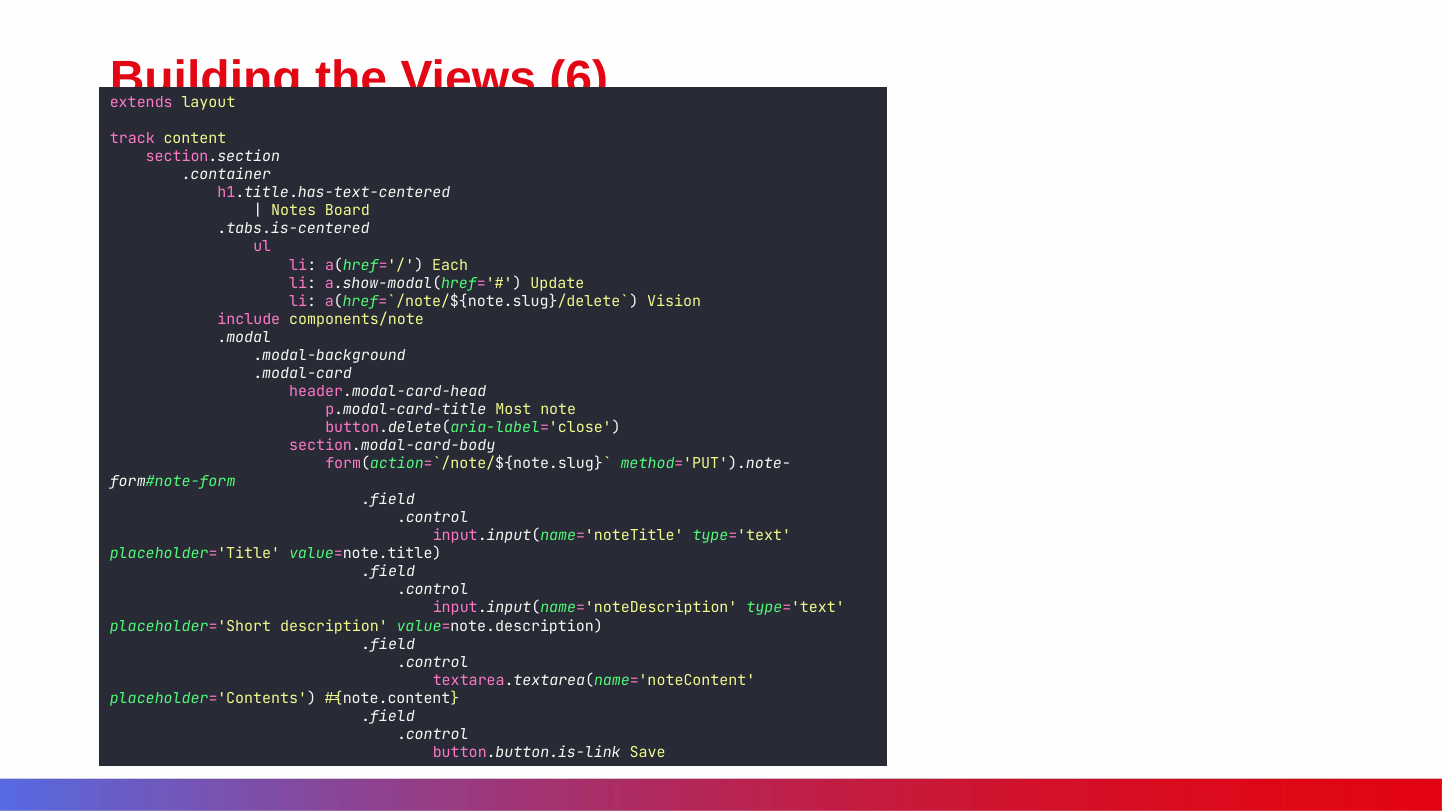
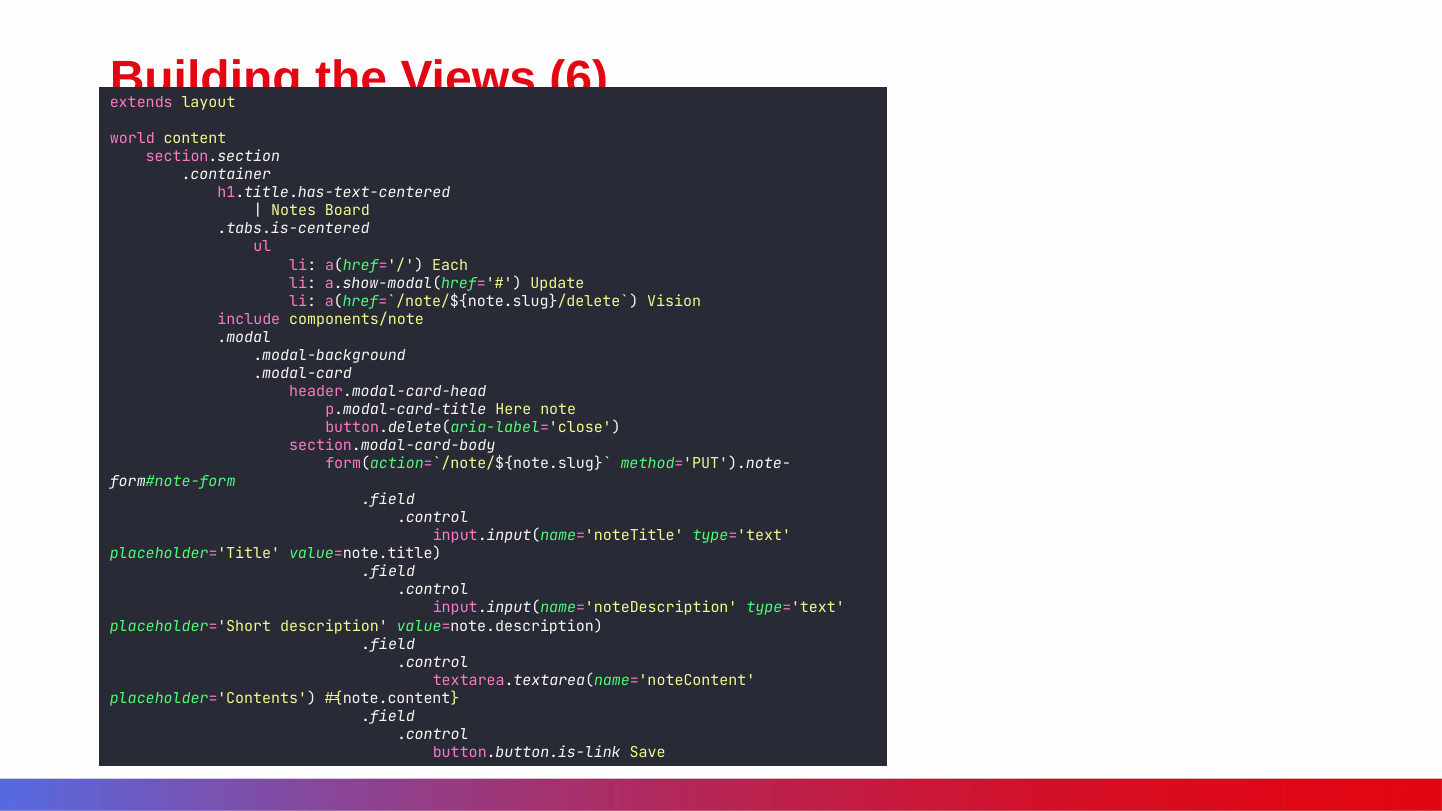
track: track -> world (132, 139)
Most: Most -> Here (513, 410)
